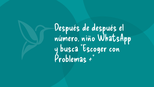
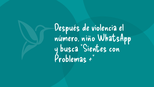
de después: después -> violencia (104, 27)
Escoger: Escoger -> Sientes (94, 48)
